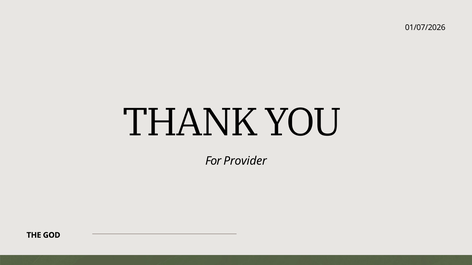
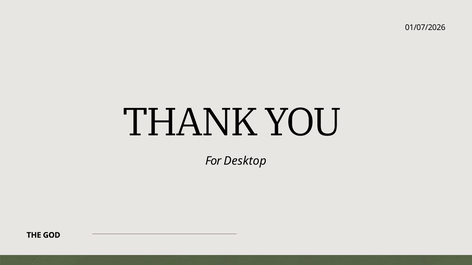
Provider: Provider -> Desktop (245, 161)
